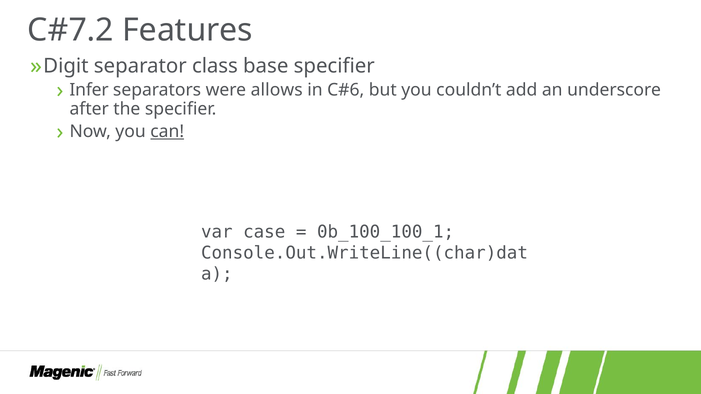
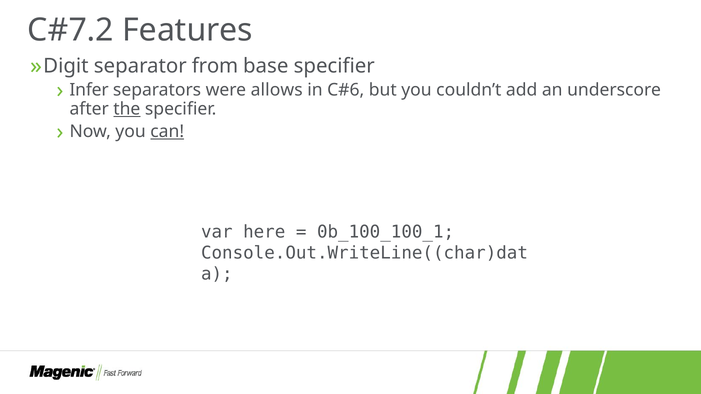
class: class -> from (215, 66)
the underline: none -> present (127, 109)
case: case -> here (264, 232)
